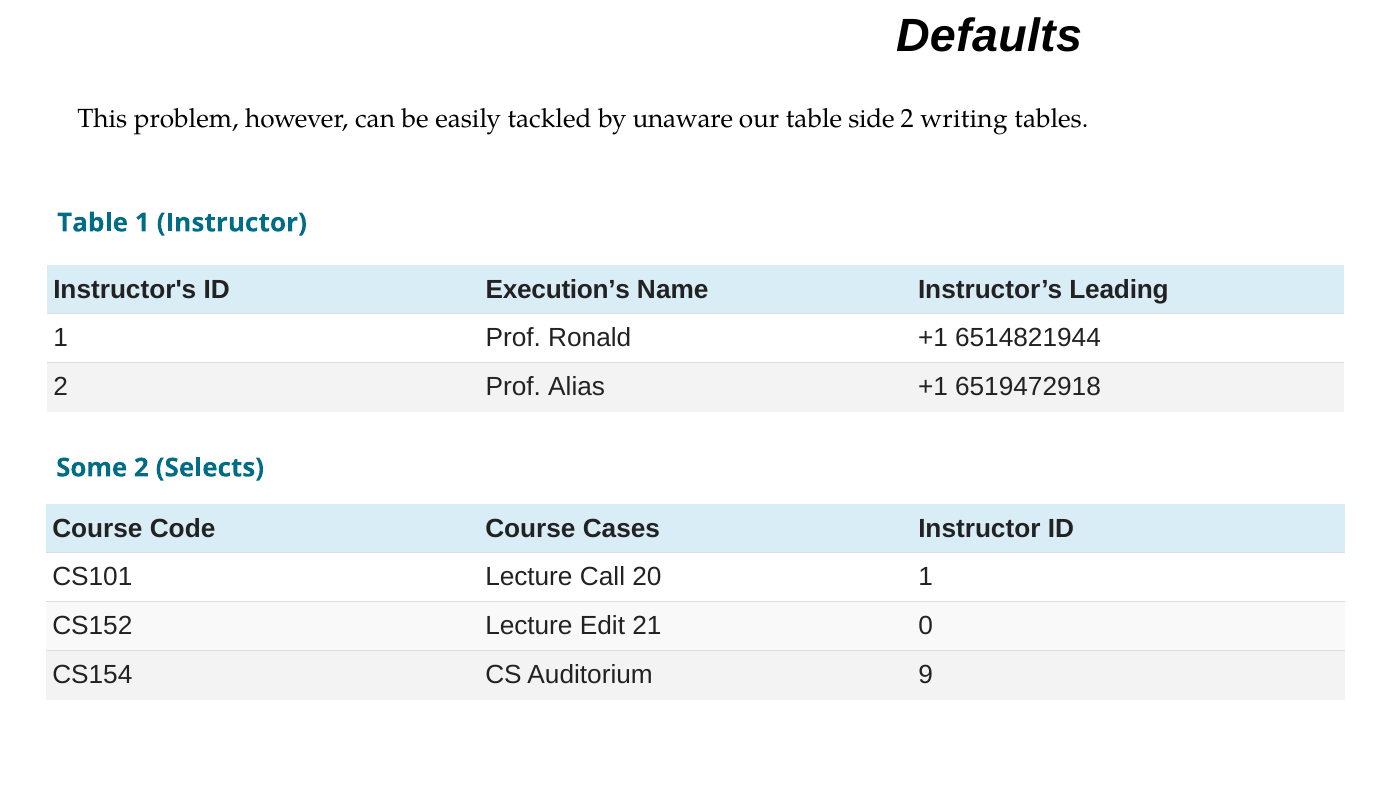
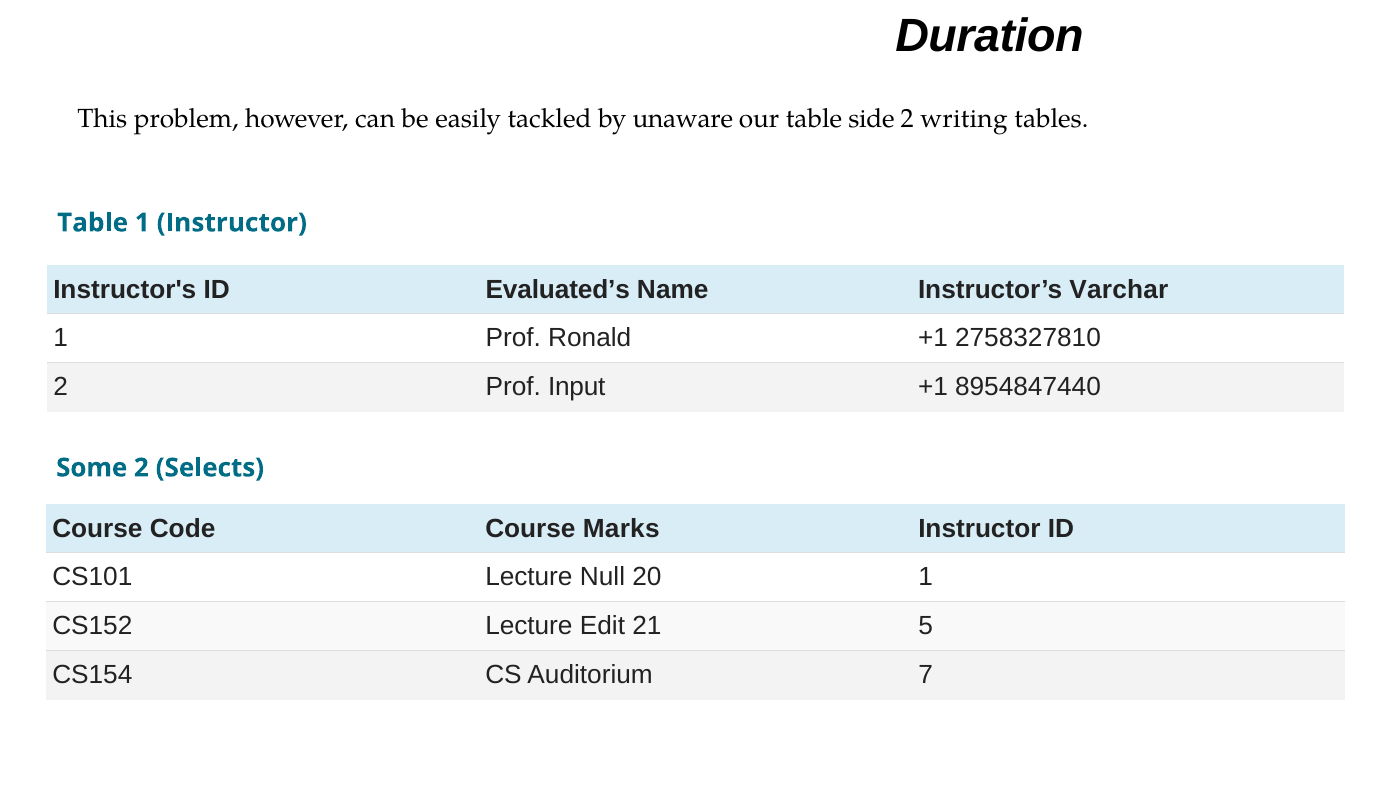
Defaults: Defaults -> Duration (989, 36)
Execution’s: Execution’s -> Evaluated’s (558, 290)
Leading: Leading -> Varchar (1119, 290)
6514821944: 6514821944 -> 2758327810 (1028, 338)
Alias: Alias -> Input (577, 387)
6519472918: 6519472918 -> 8954847440 (1028, 387)
Cases: Cases -> Marks (621, 529)
Call: Call -> Null (602, 576)
0: 0 -> 5 (926, 625)
9: 9 -> 7 (926, 674)
